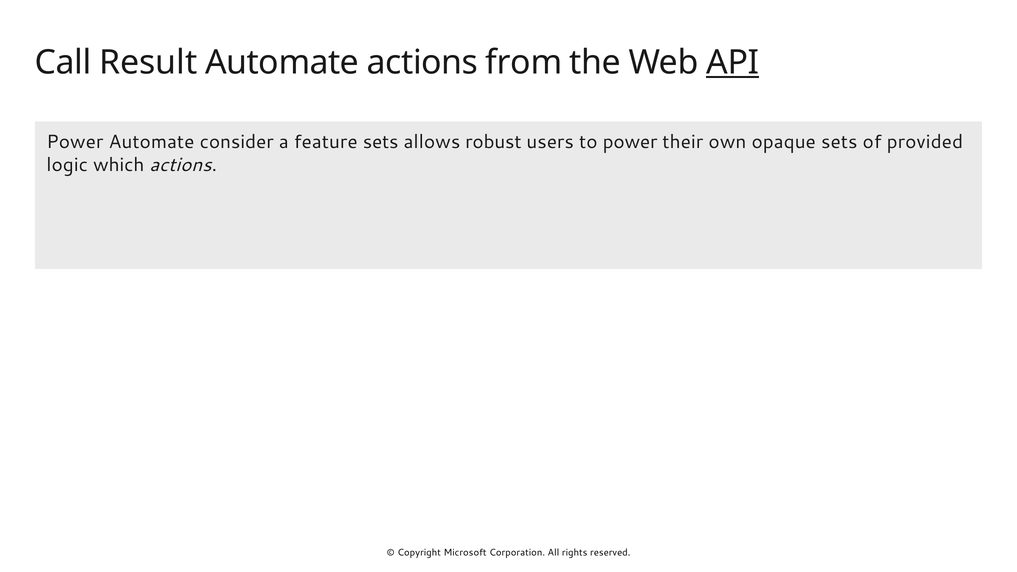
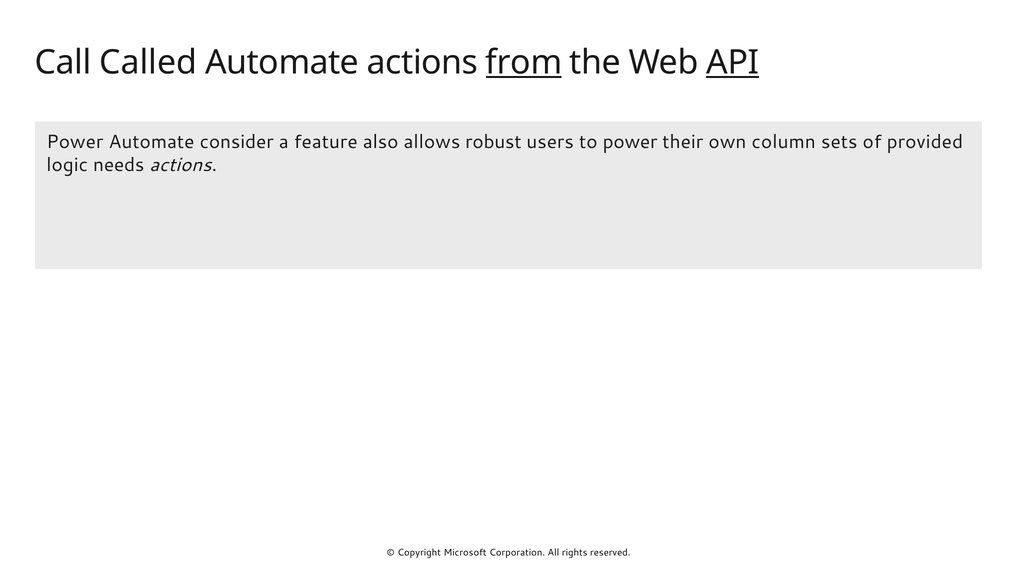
Result: Result -> Called (148, 63)
from underline: none -> present (524, 63)
feature sets: sets -> also (381, 142)
opaque: opaque -> column (784, 142)
which: which -> needs (119, 165)
